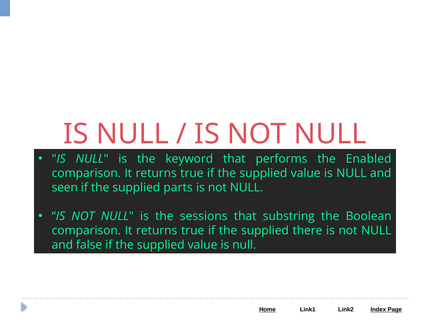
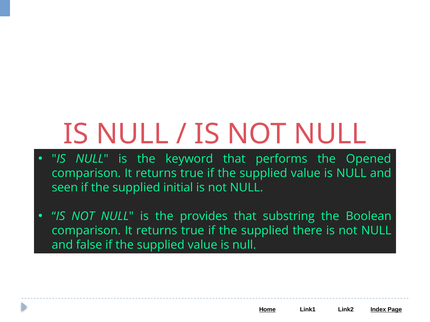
Enabled: Enabled -> Opened (369, 159)
parts: parts -> initial (178, 188)
sessions: sessions -> provides (204, 217)
